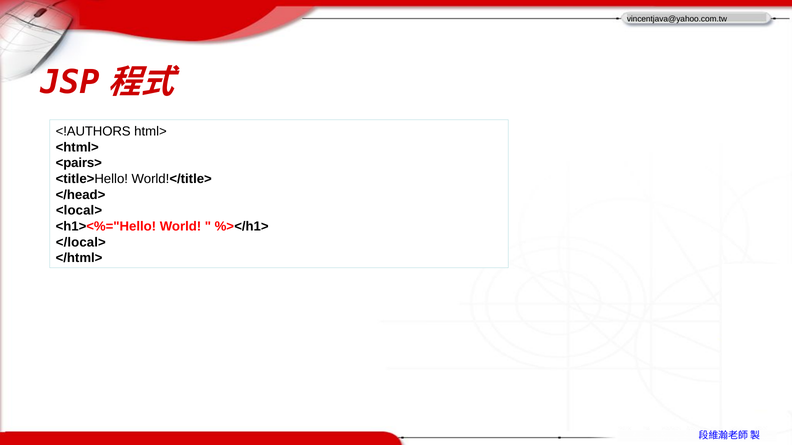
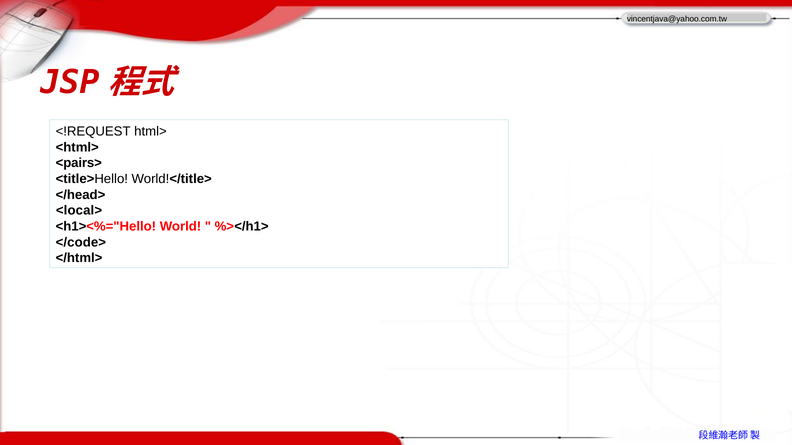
<!AUTHORS: <!AUTHORS -> <!REQUEST (93, 132)
</local>: </local> -> </code> (81, 242)
